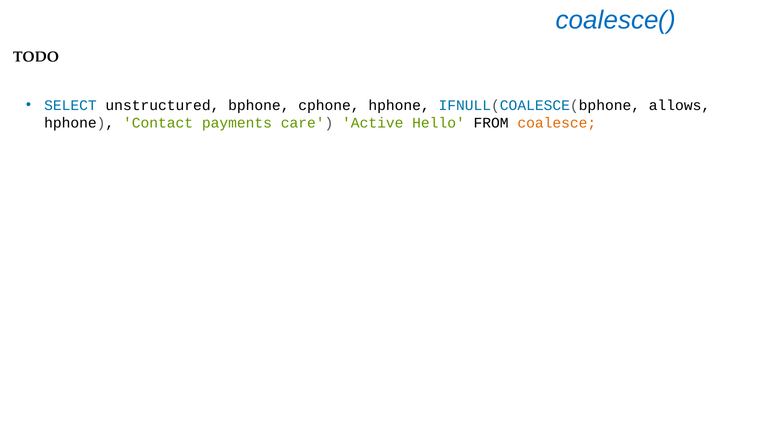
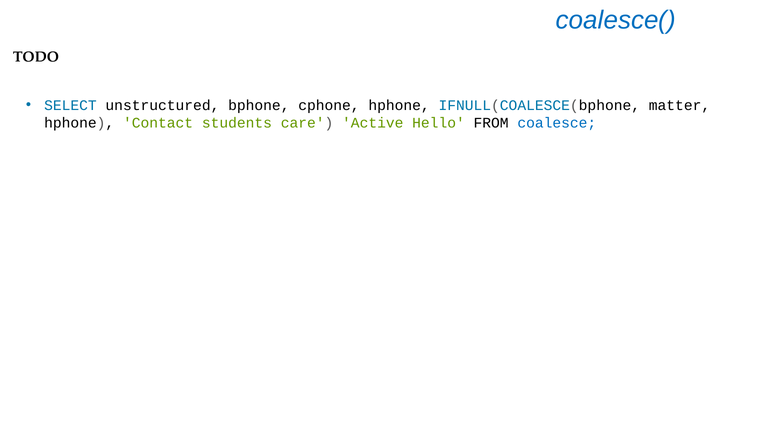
allows: allows -> matter (680, 105)
payments: payments -> students (237, 123)
coalesce colour: orange -> blue (557, 123)
